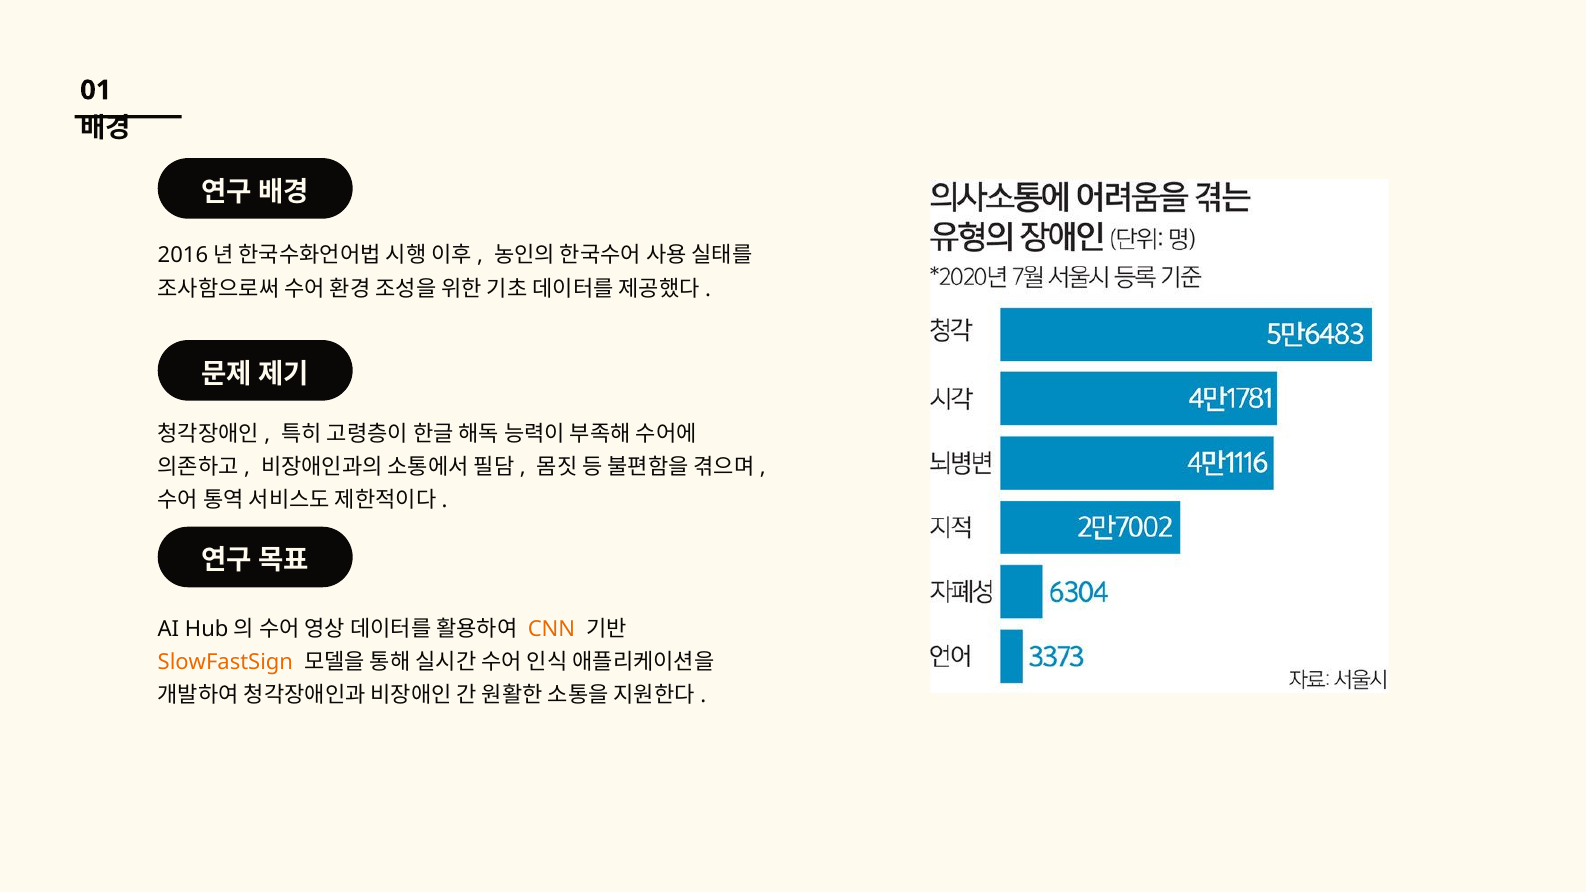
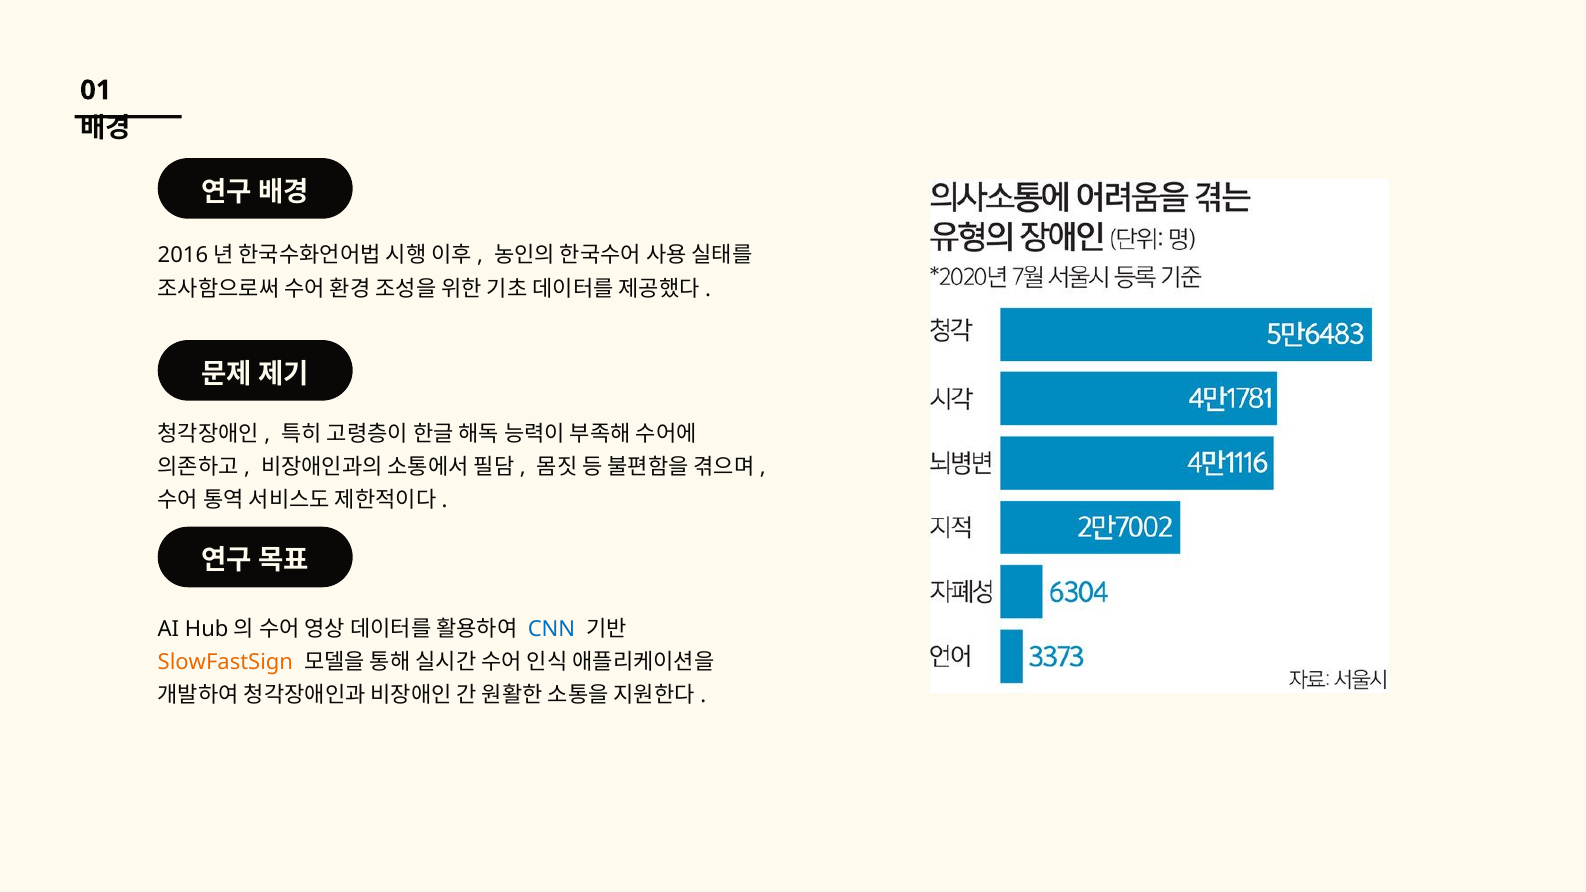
CNN colour: orange -> blue (551, 629)
